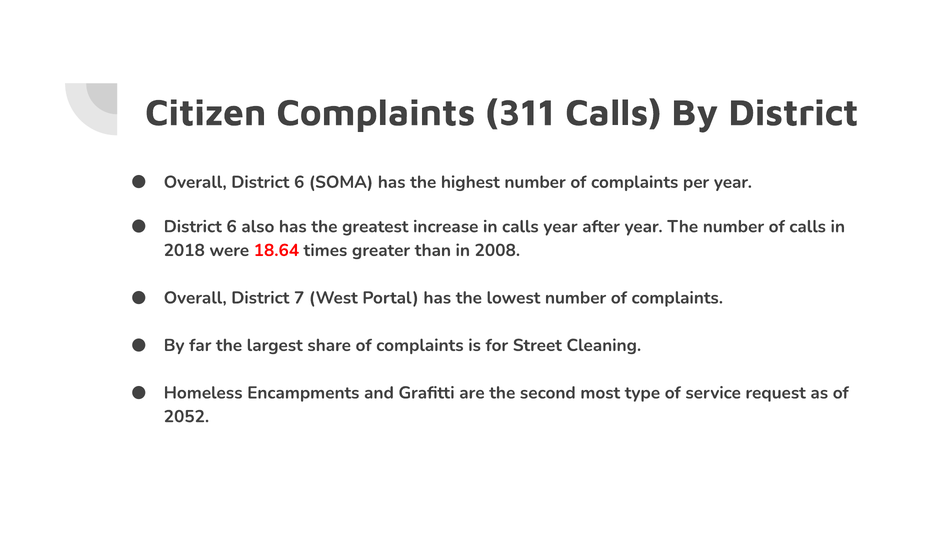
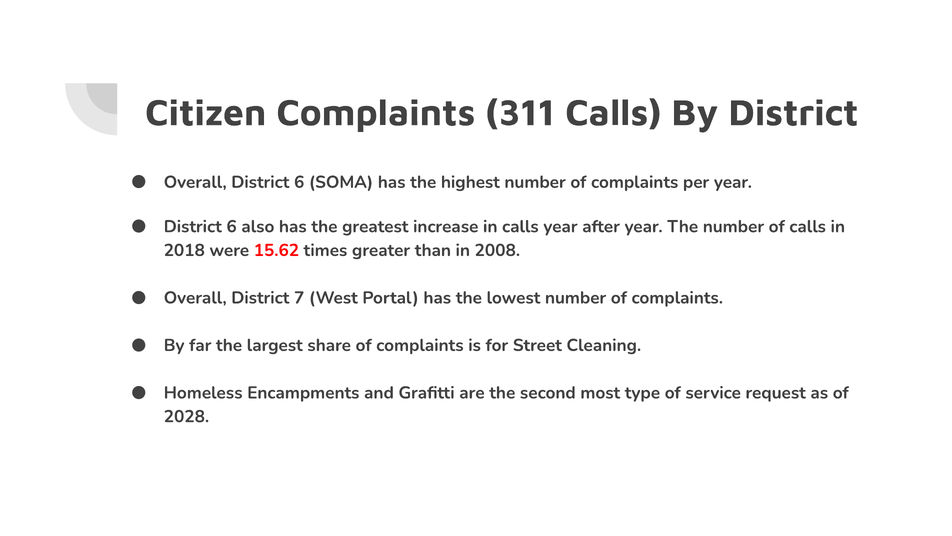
18.64: 18.64 -> 15.62 (276, 250)
2052: 2052 -> 2028 (186, 416)
